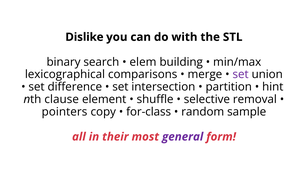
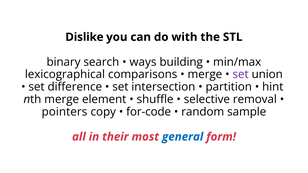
elem: elem -> ways (143, 62)
nth clause: clause -> merge (62, 100)
for-class: for-class -> for-code (149, 112)
general colour: purple -> blue (183, 137)
